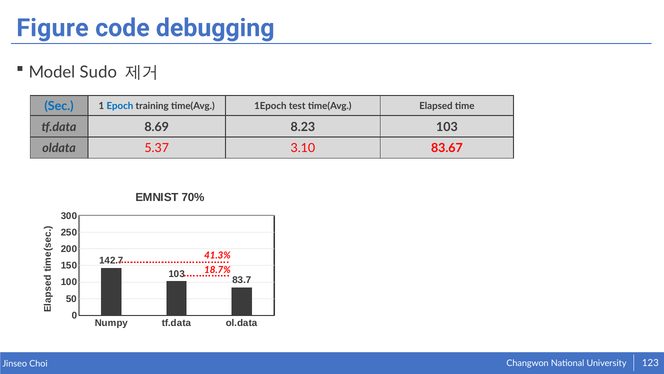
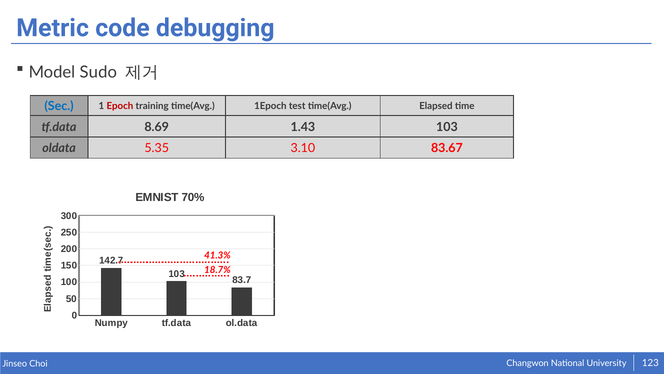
Figure: Figure -> Metric (53, 28)
Epoch colour: blue -> red (120, 106)
8.23: 8.23 -> 1.43 (303, 127)
5.37: 5.37 -> 5.35 (157, 148)
